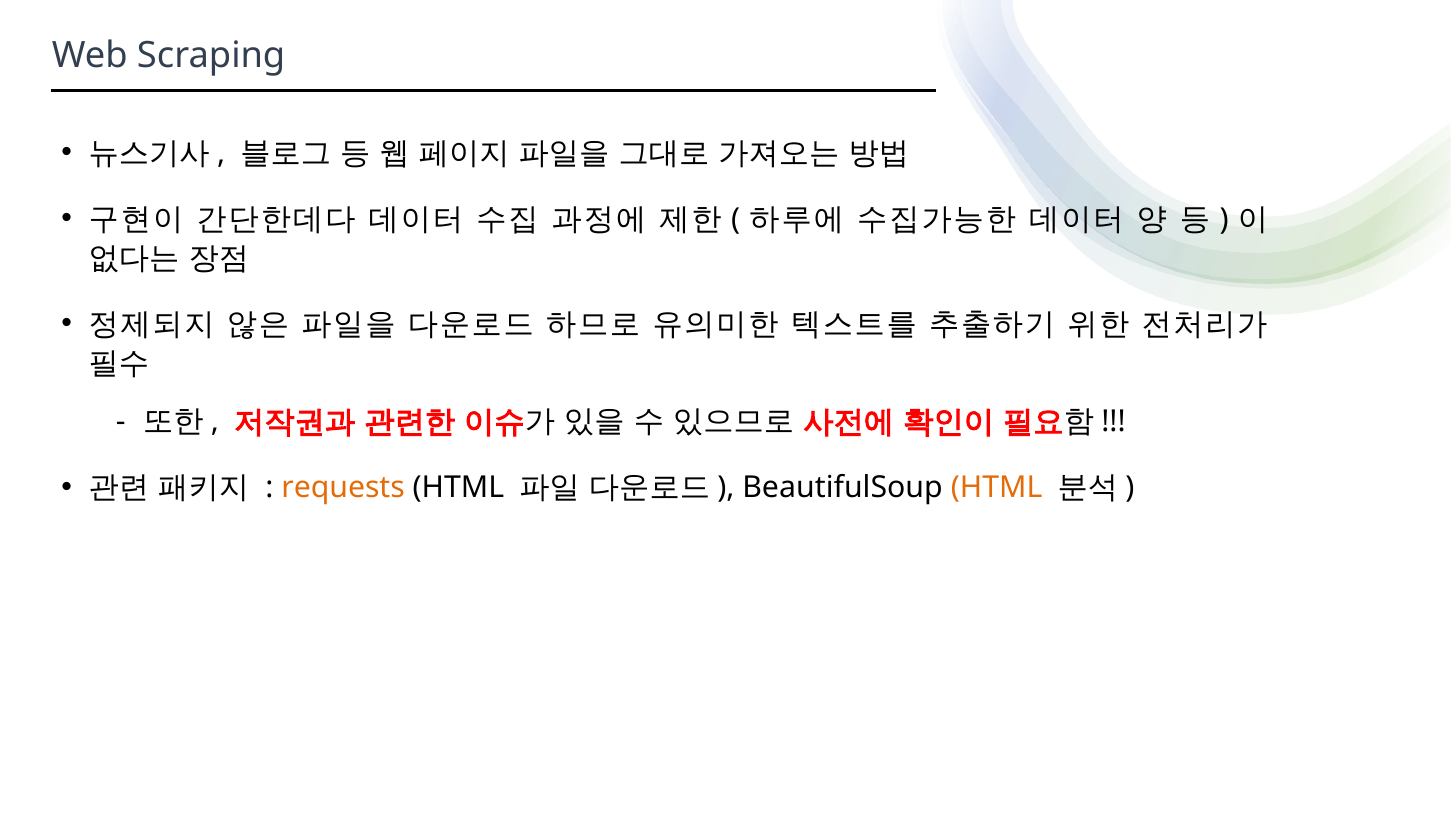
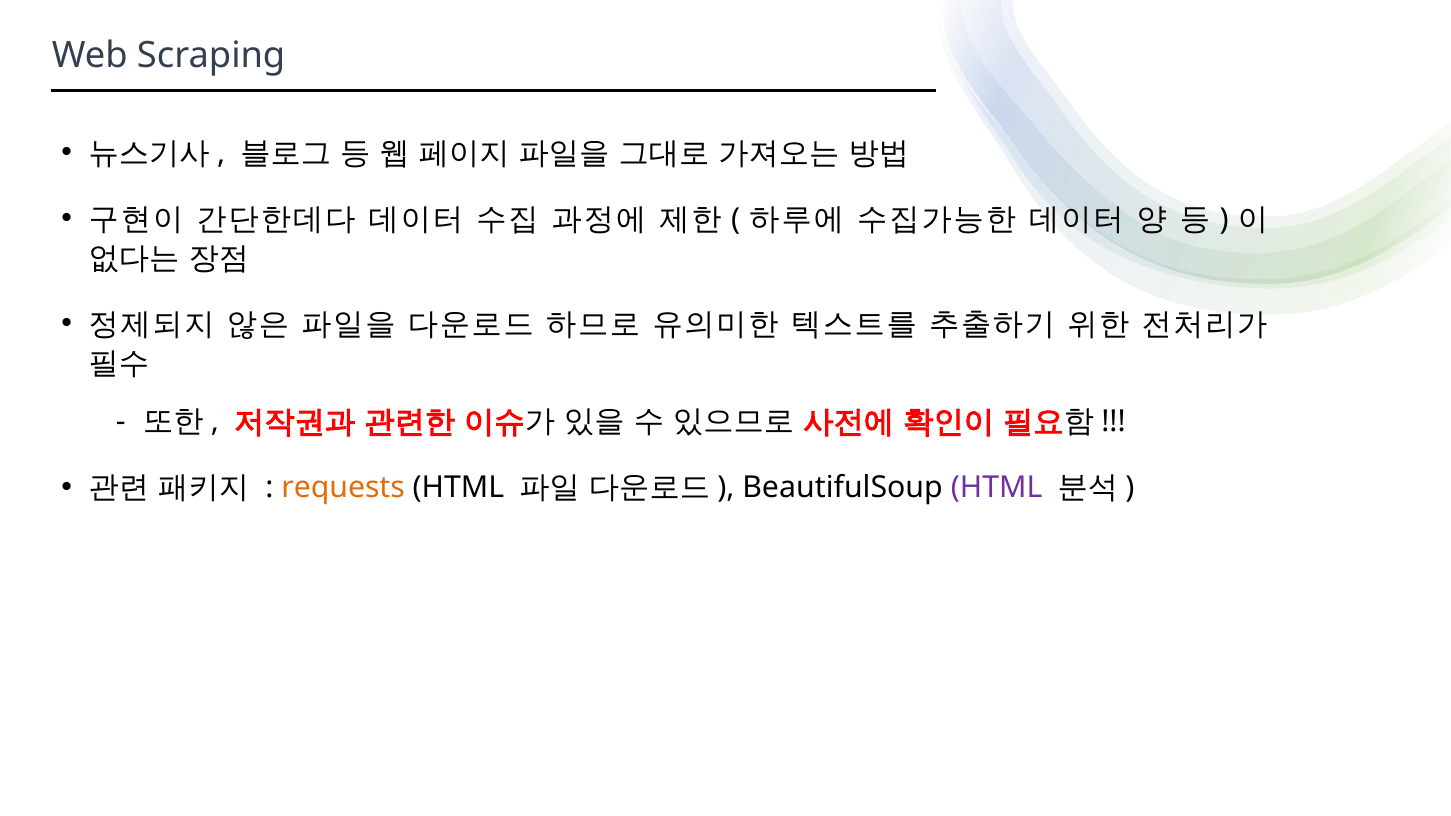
HTML colour: orange -> purple (997, 488)
